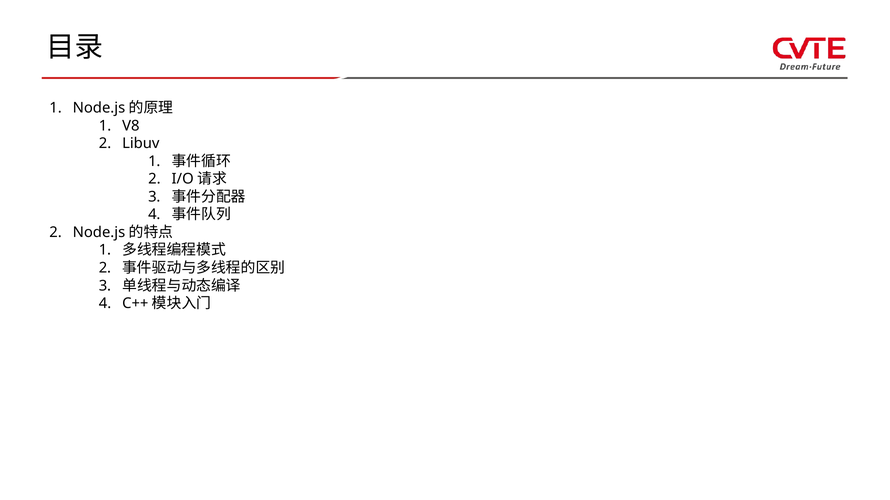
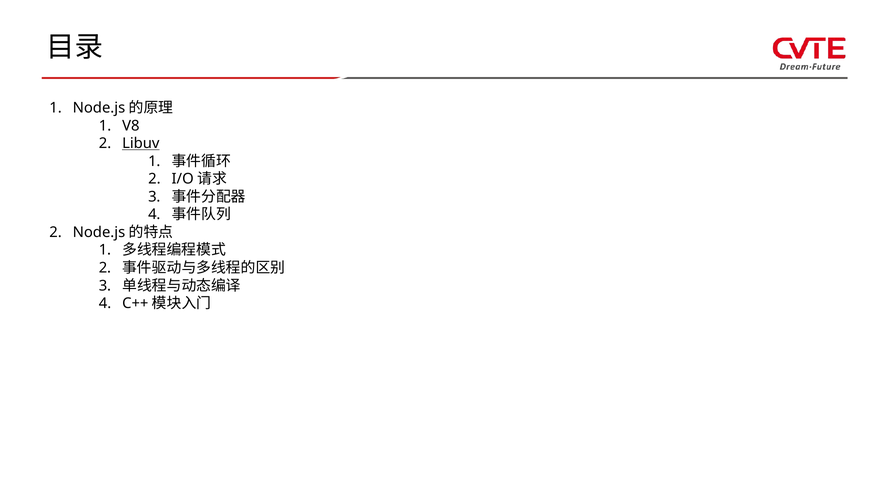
Libuv underline: none -> present (141, 144)
